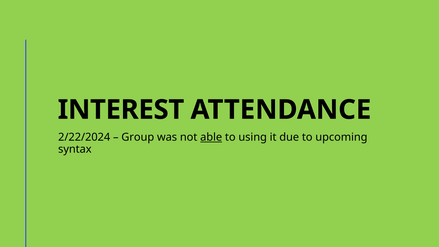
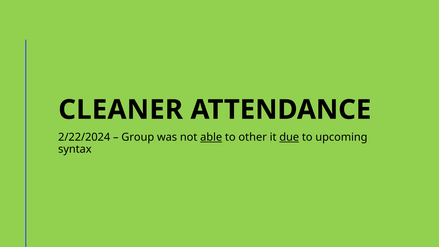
INTEREST: INTEREST -> CLEANER (121, 110)
using: using -> other (253, 137)
due underline: none -> present (289, 137)
